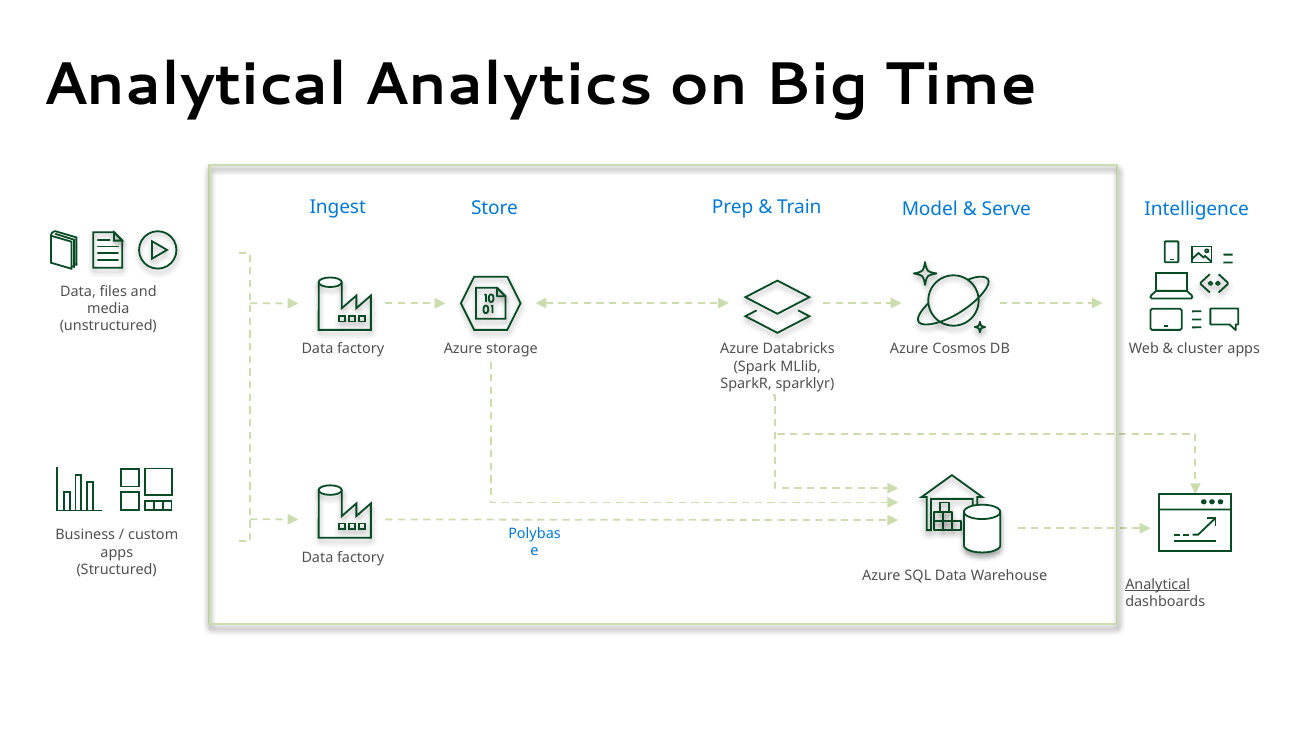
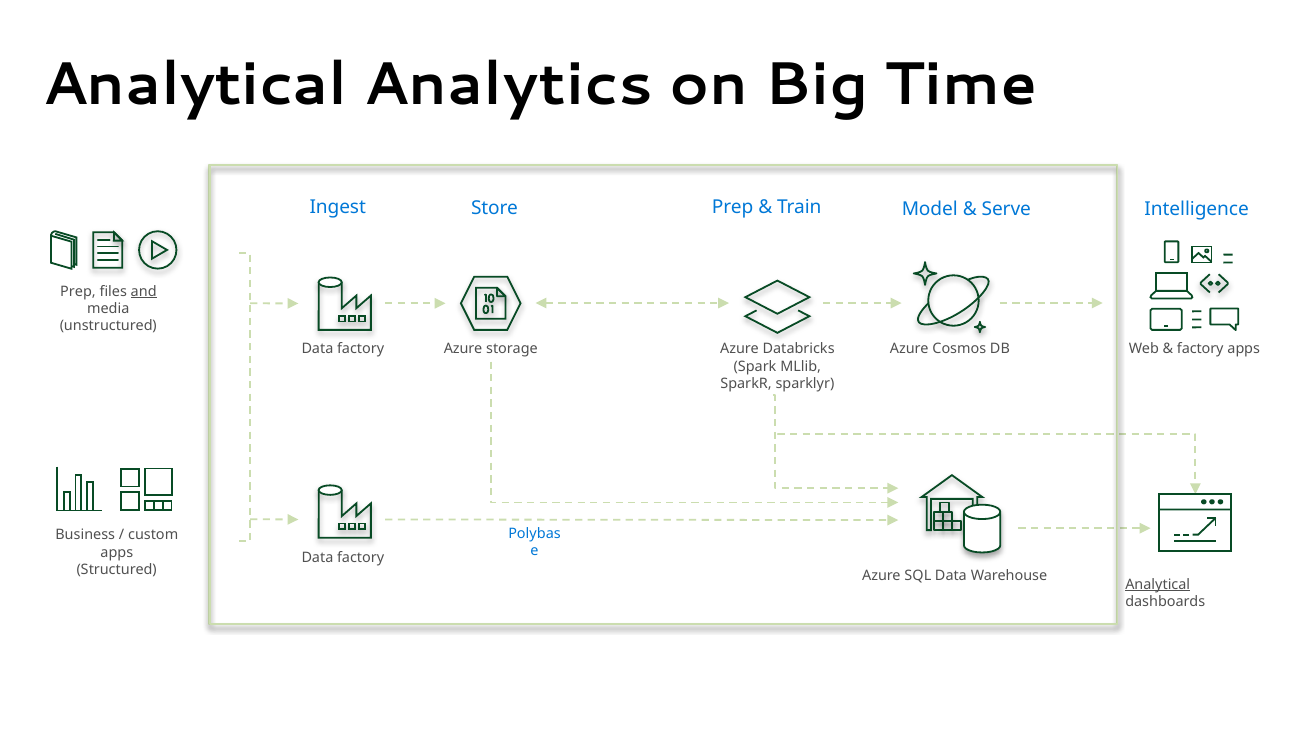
Data: Data -> Prep (78, 292)
and underline: none -> present (144, 292)
cluster: cluster -> factory (1200, 349)
